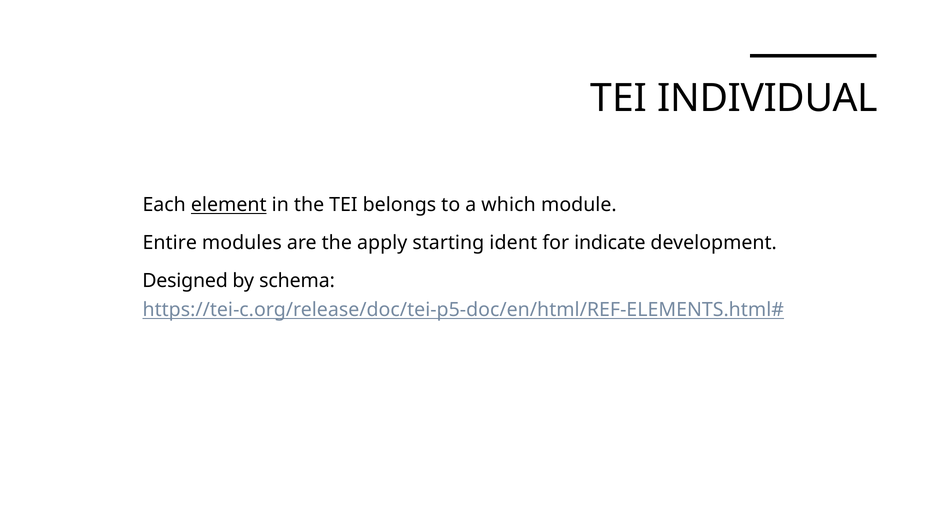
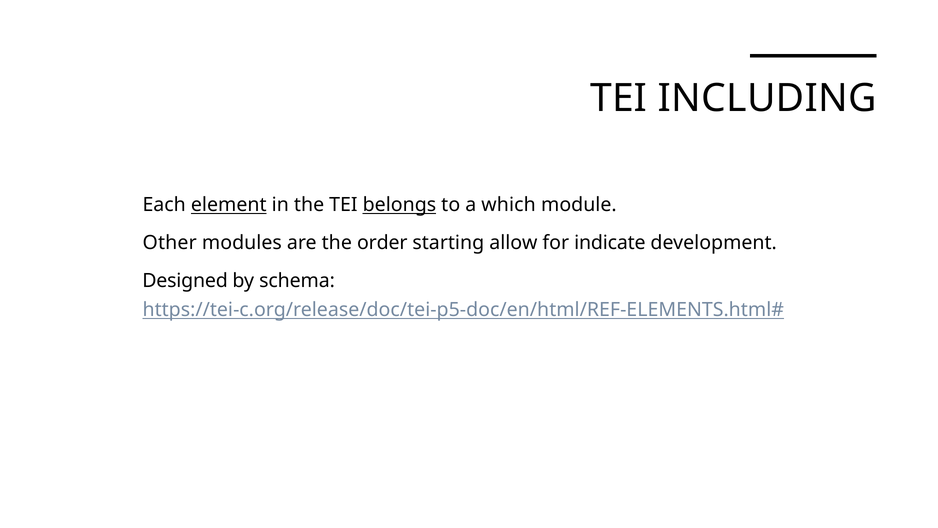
INDIVIDUAL: INDIVIDUAL -> INCLUDING (767, 98)
belongs underline: none -> present (399, 205)
Entire: Entire -> Other (170, 243)
apply: apply -> order (382, 243)
ident: ident -> allow (513, 243)
